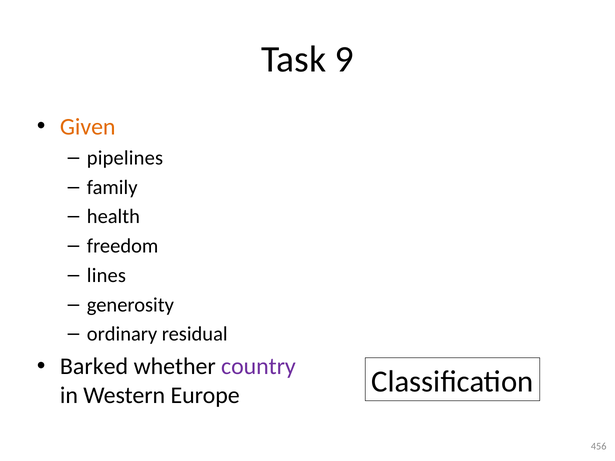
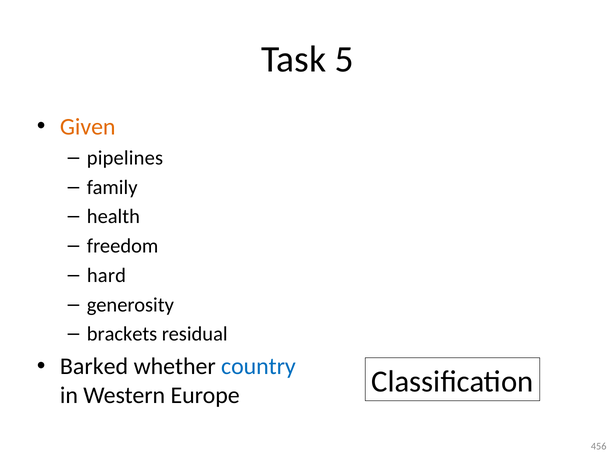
9: 9 -> 5 (344, 60)
lines: lines -> hard (106, 276)
ordinary: ordinary -> brackets (122, 334)
country colour: purple -> blue (258, 367)
